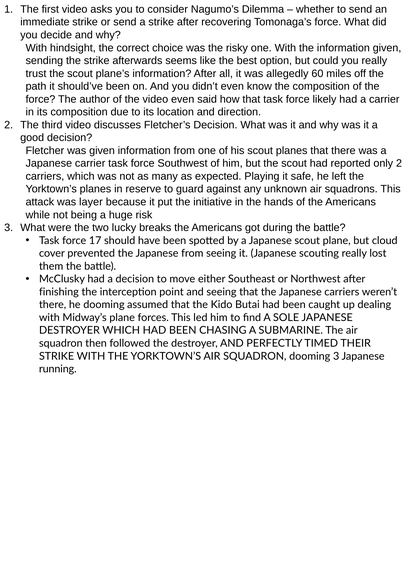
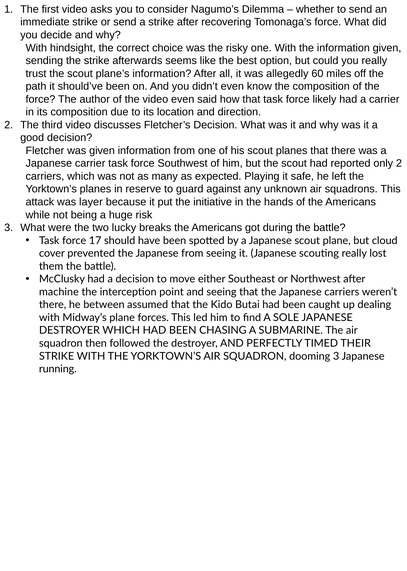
finishing: finishing -> machine (59, 292)
he dooming: dooming -> between (104, 305)
